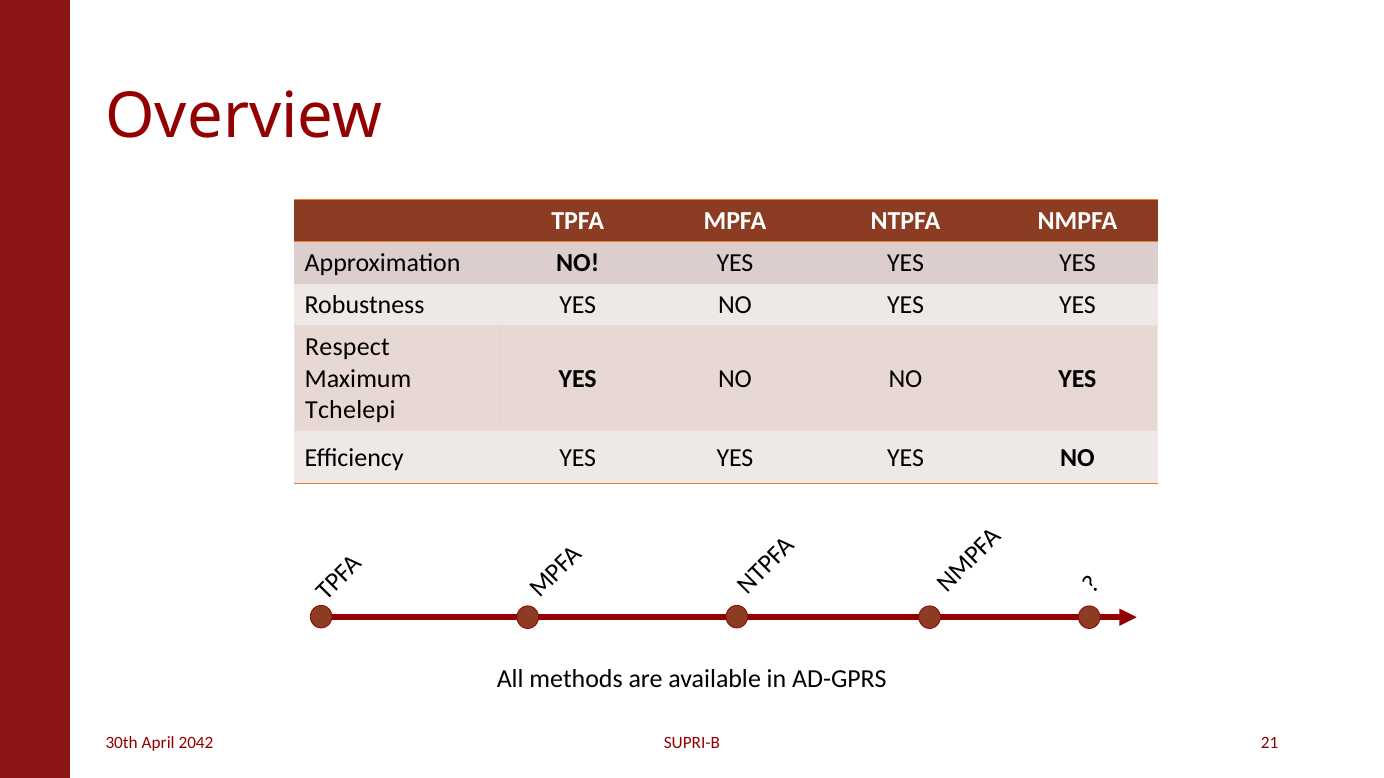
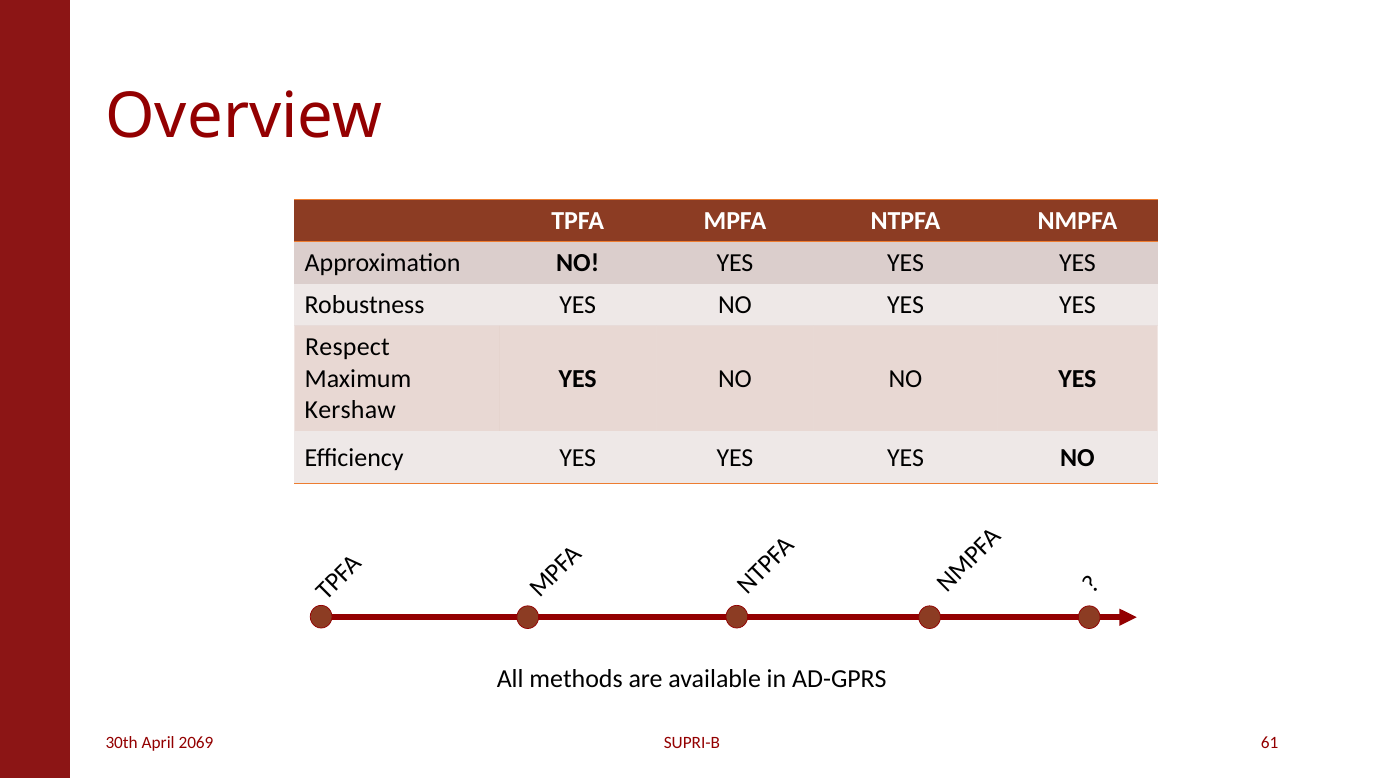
Tchelepi: Tchelepi -> Kershaw (350, 411)
21: 21 -> 61 (1270, 743)
2042: 2042 -> 2069 (196, 743)
